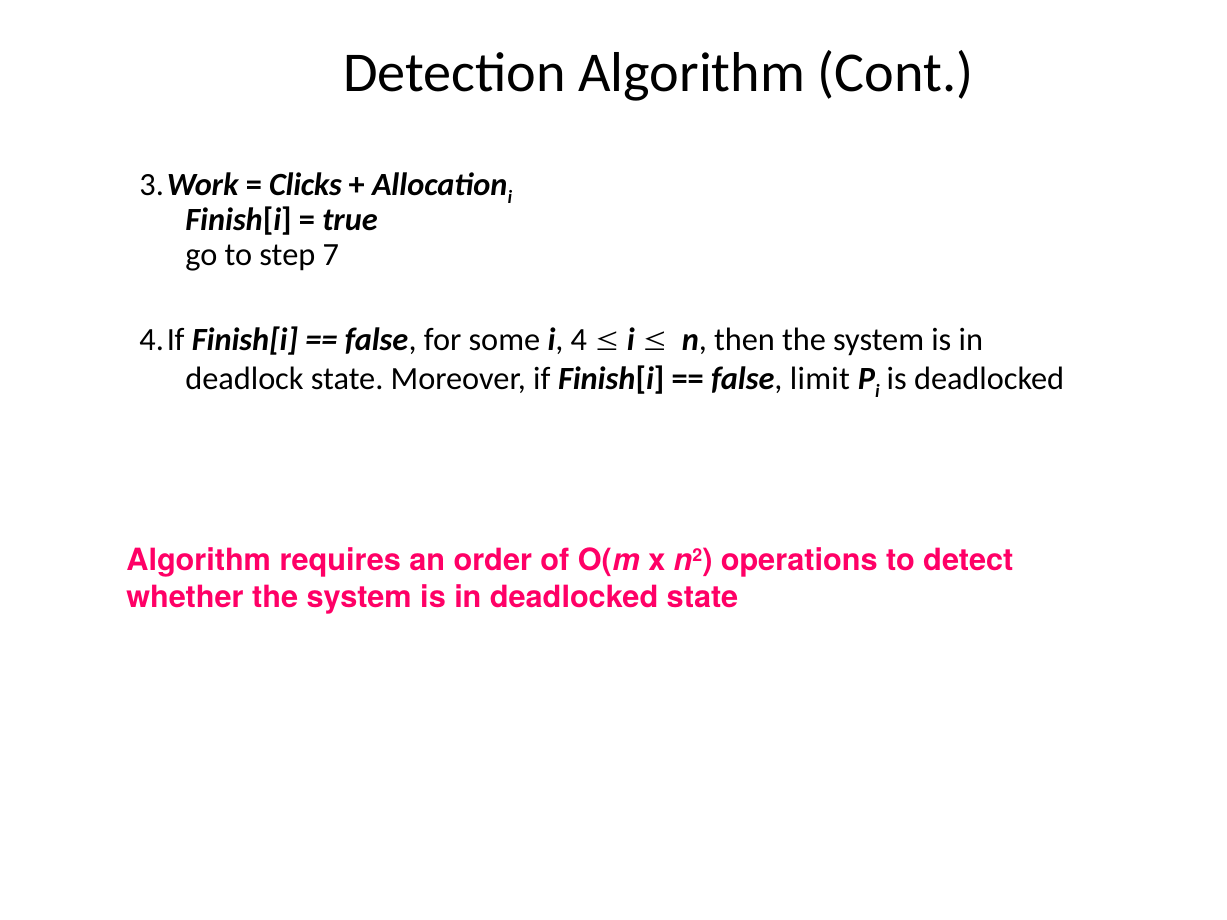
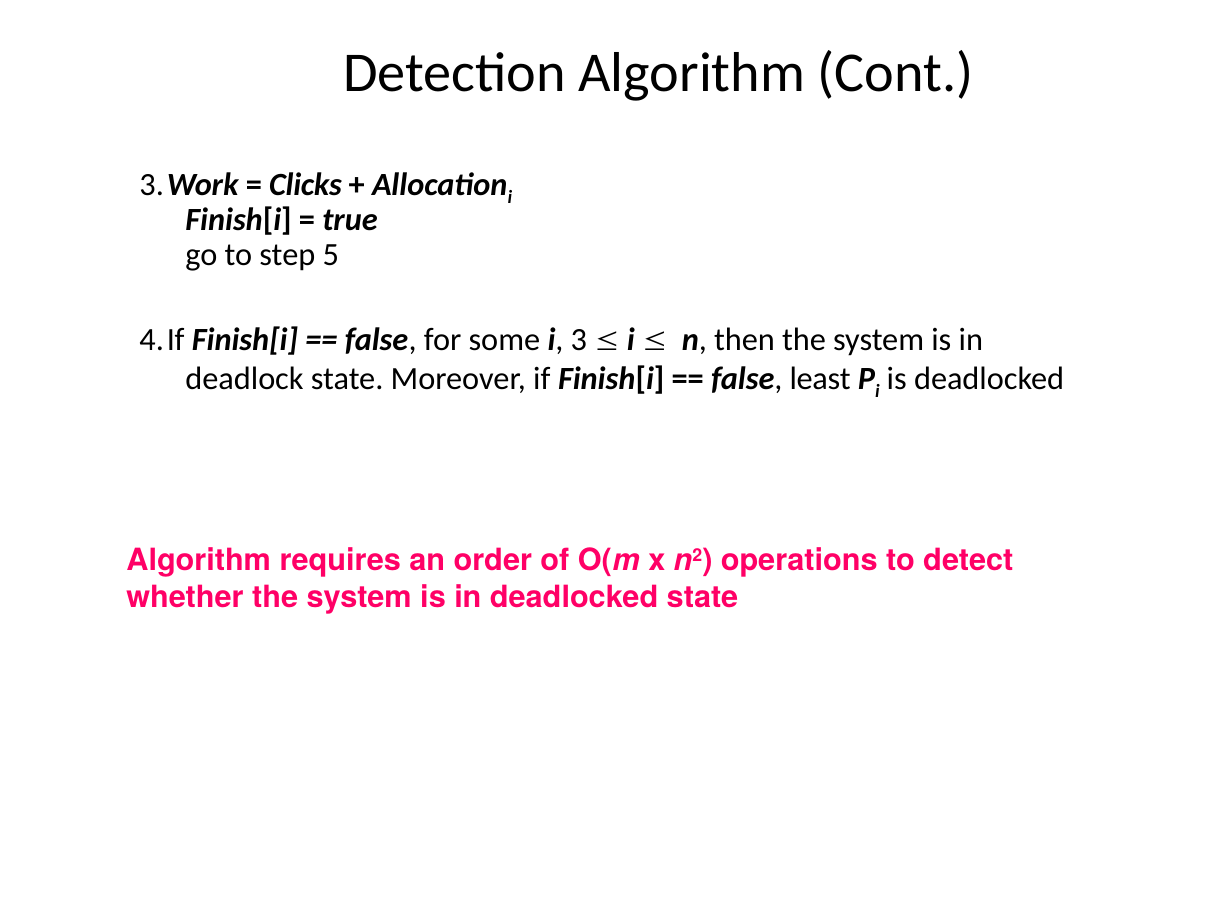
7: 7 -> 5 (331, 255)
4: 4 -> 3 (579, 340)
limit: limit -> least (820, 379)
